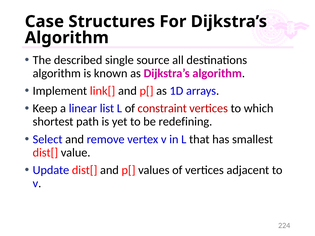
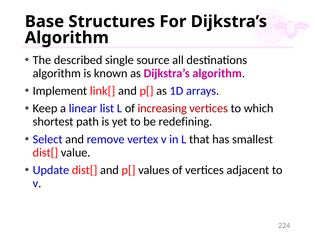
Case: Case -> Base (44, 22)
constraint: constraint -> increasing (162, 109)
